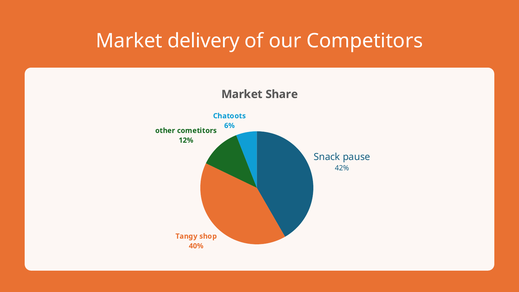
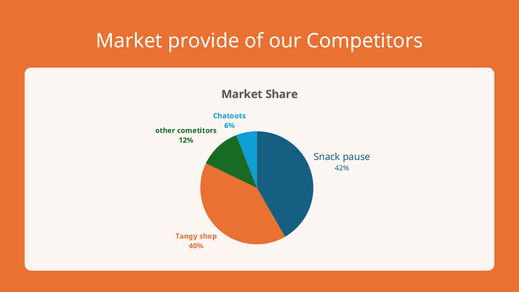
delivery: delivery -> provide (204, 41)
